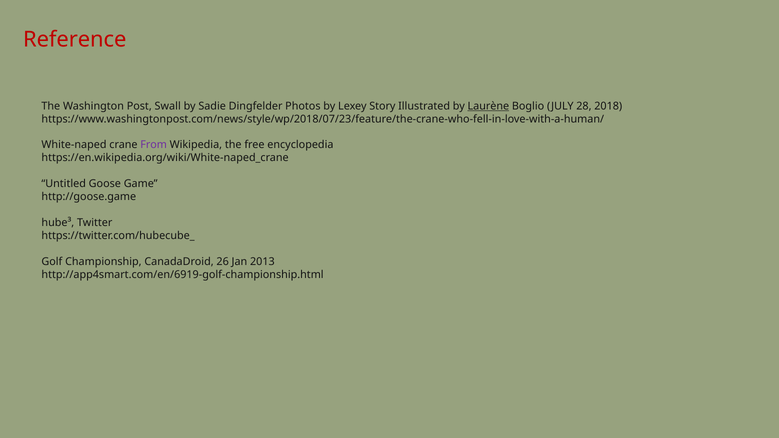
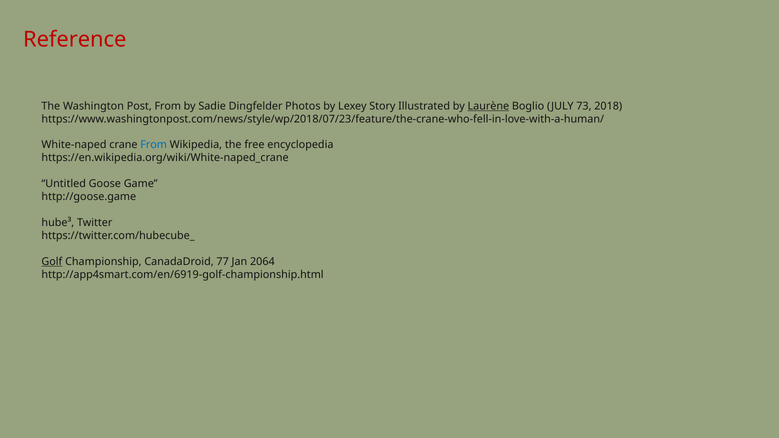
Post Swall: Swall -> From (168, 106)
28: 28 -> 73 (584, 106)
From colour: purple -> blue (154, 145)
Golf underline: none -> present (52, 262)
26: 26 -> 77 (223, 262)
2013: 2013 -> 2064 (262, 262)
